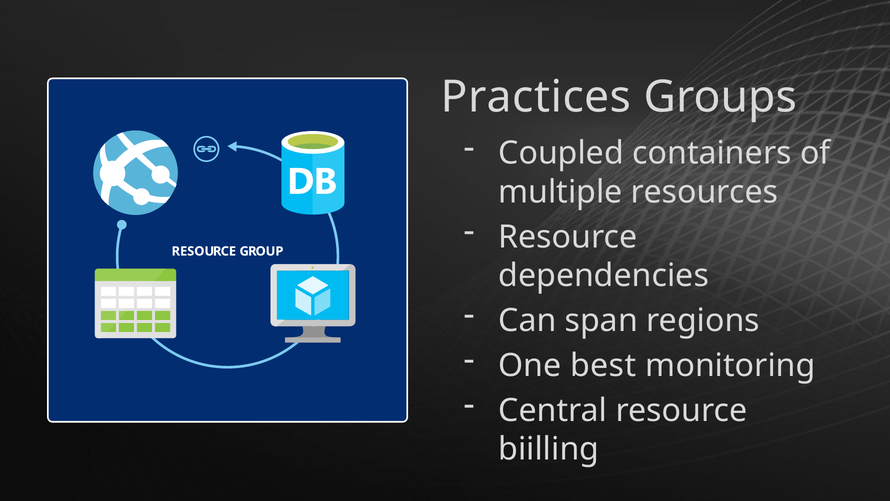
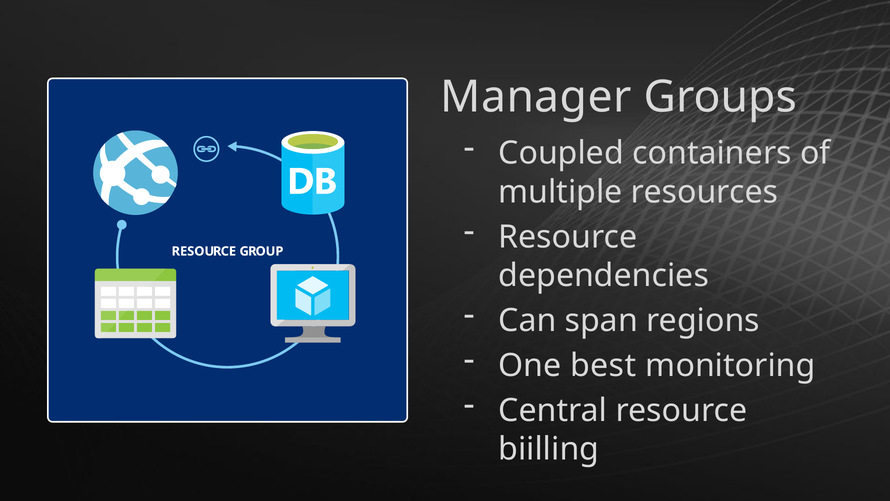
Practices: Practices -> Manager (536, 97)
